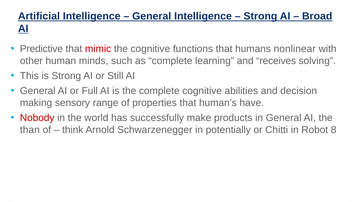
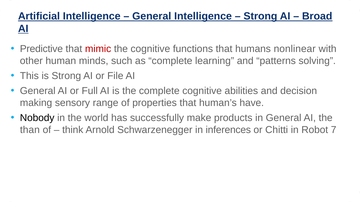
receives: receives -> patterns (276, 61)
Still: Still -> File (115, 76)
Nobody colour: red -> black (37, 118)
potentially: potentially -> inferences (228, 130)
8: 8 -> 7 (334, 130)
